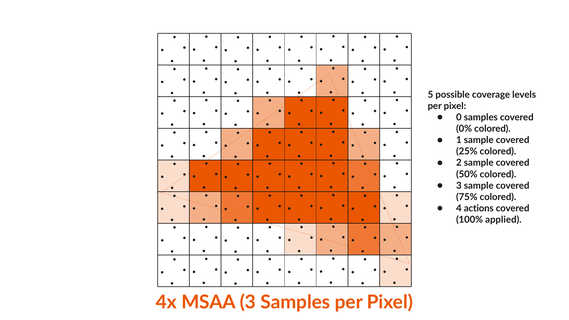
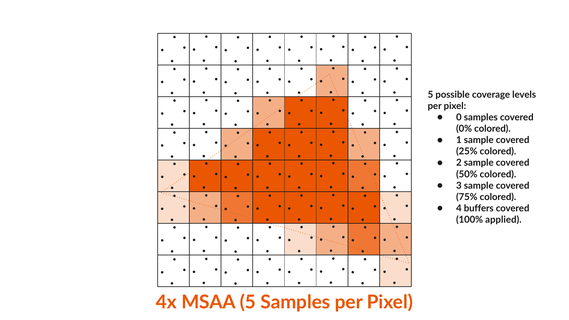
actions: actions -> buffers (479, 208)
MSAA 3: 3 -> 5 (248, 302)
